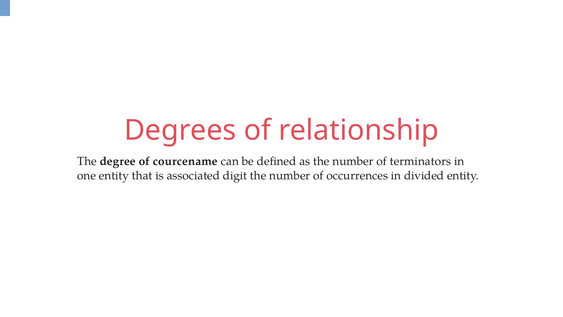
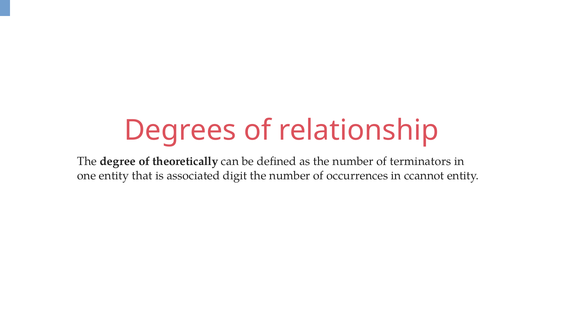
courcename: courcename -> theoretically (185, 161)
divided: divided -> ccannot (424, 175)
